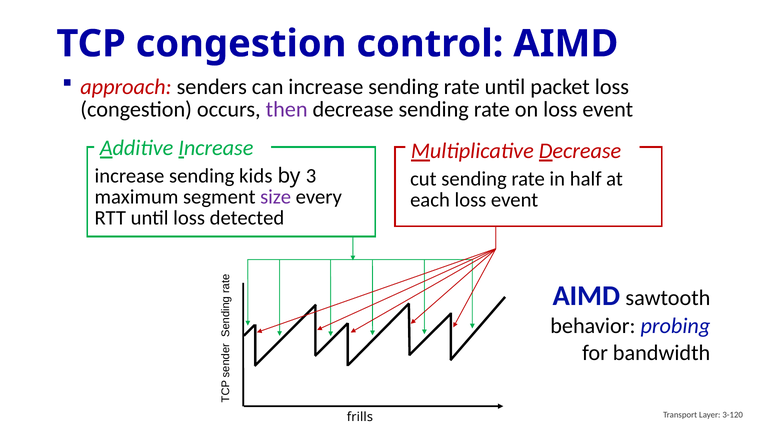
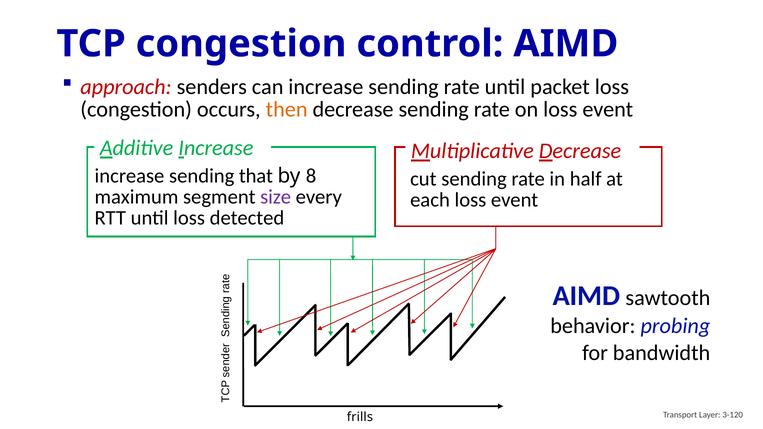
then colour: purple -> orange (287, 109)
kids: kids -> that (256, 176)
3: 3 -> 8 (311, 176)
